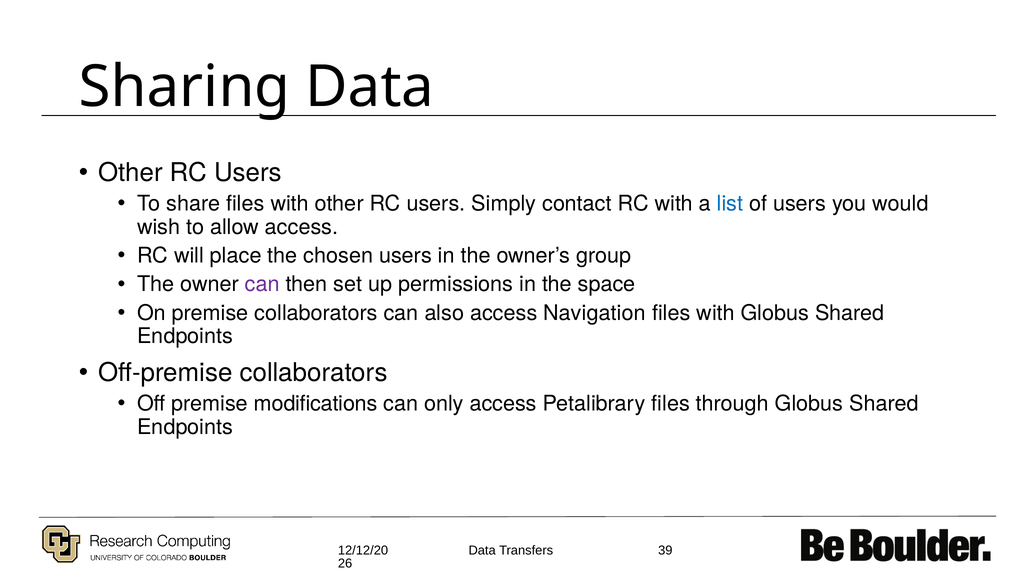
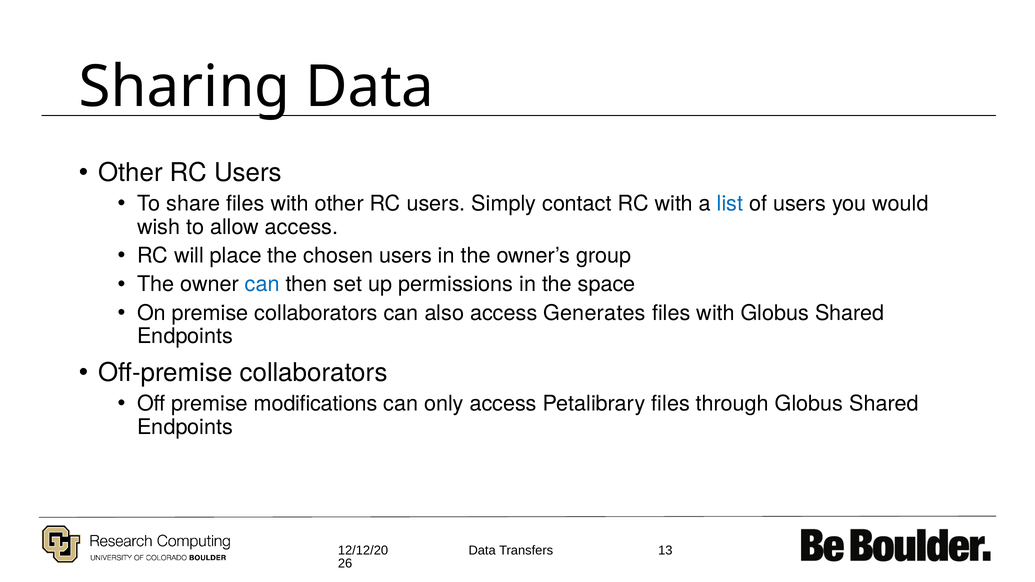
can colour: purple -> blue (262, 284)
Navigation: Navigation -> Generates (595, 313)
39: 39 -> 13 (665, 551)
